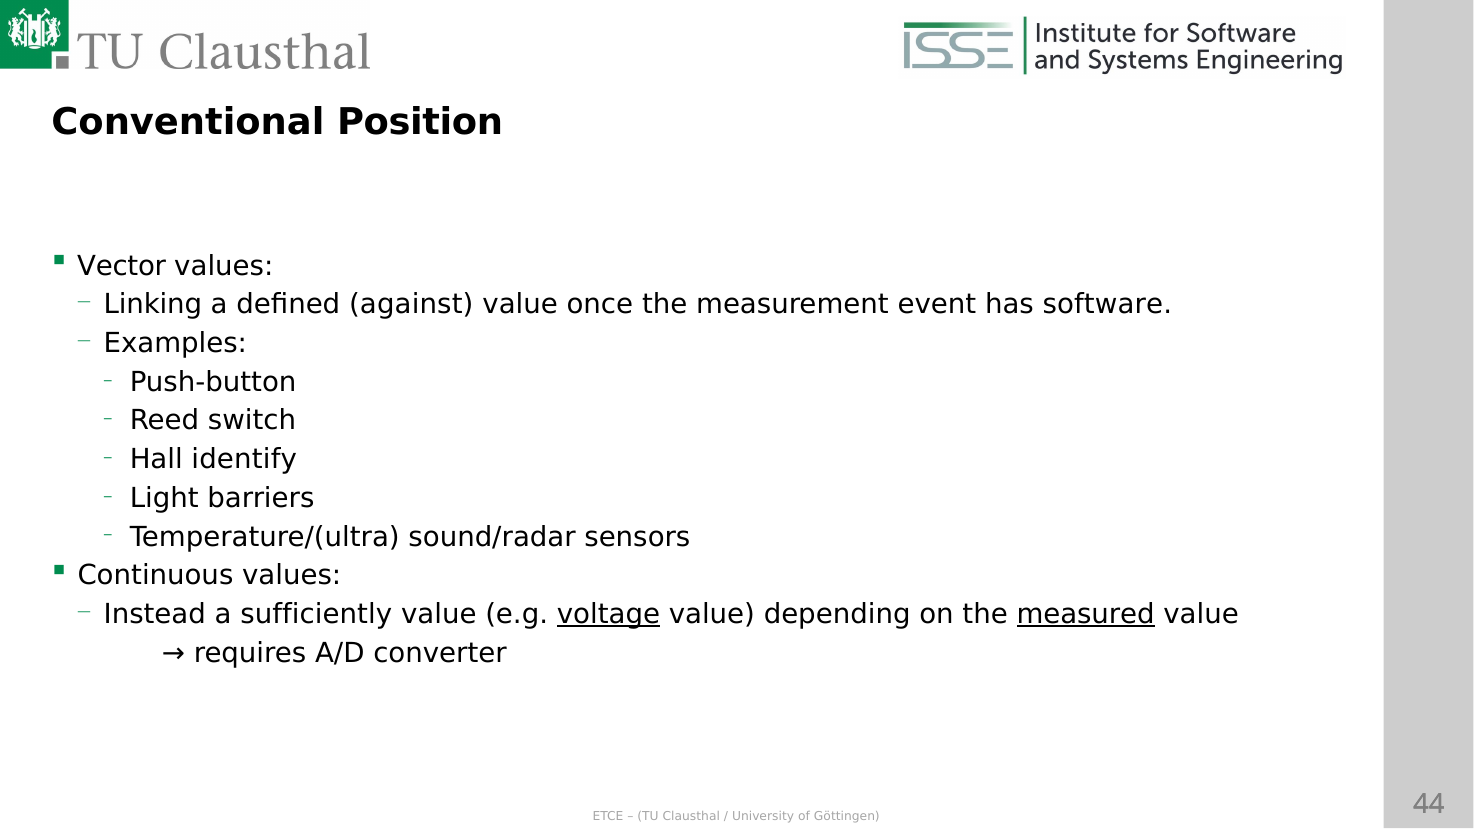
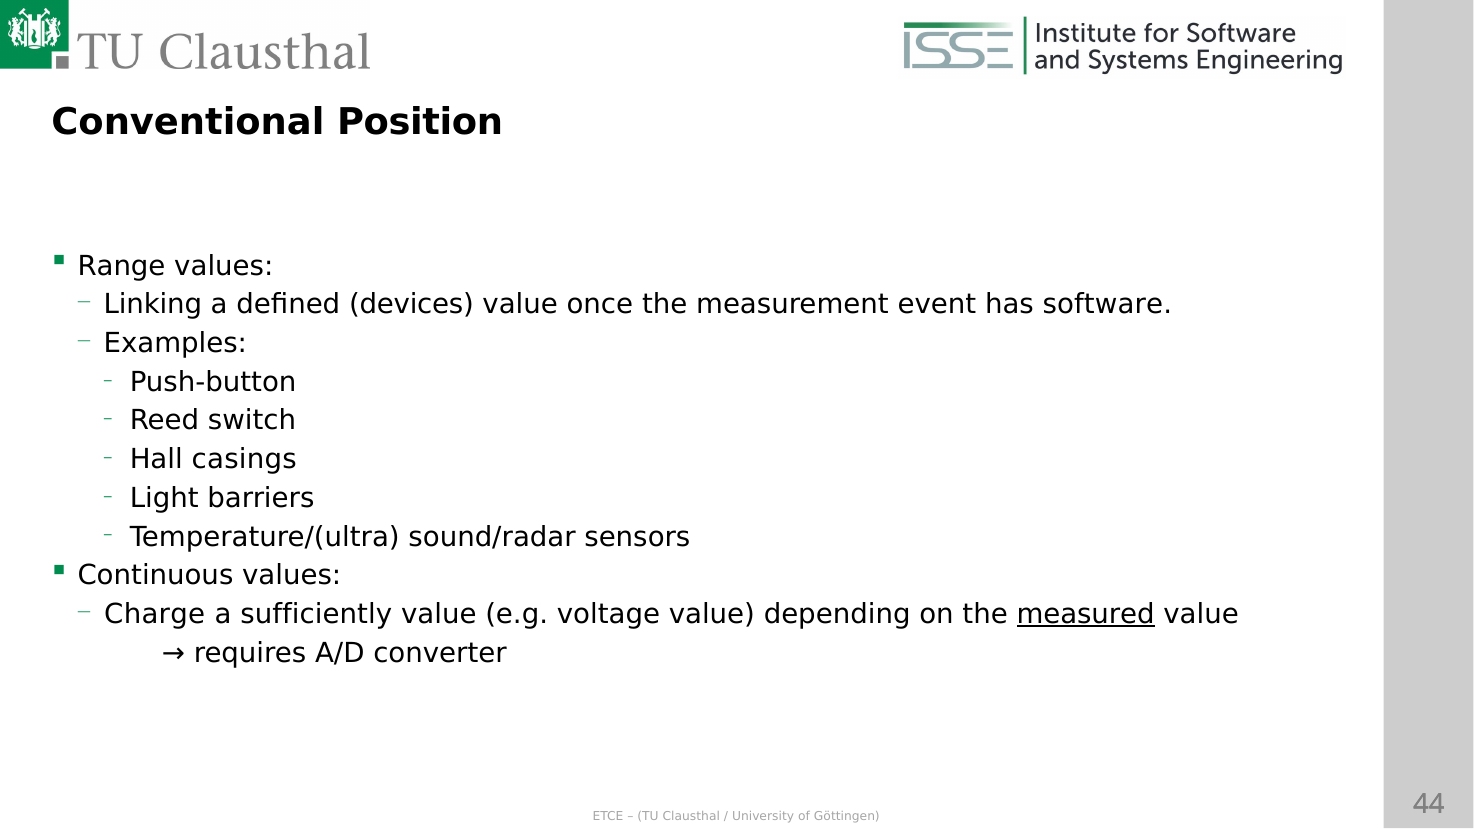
Vector: Vector -> Range (122, 266)
against: against -> devices (411, 305)
identify: identify -> casings (244, 460)
Instead: Instead -> Charge (155, 614)
voltage underline: present -> none (608, 614)
